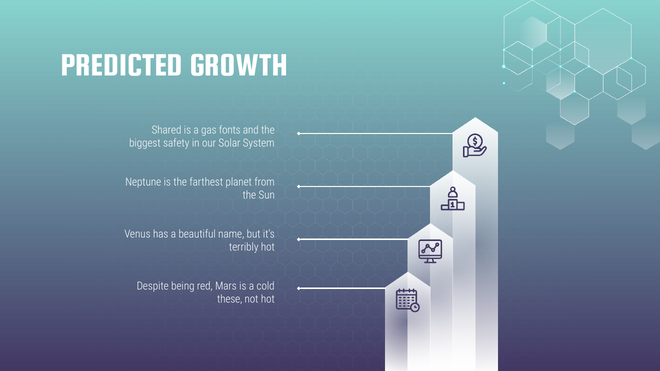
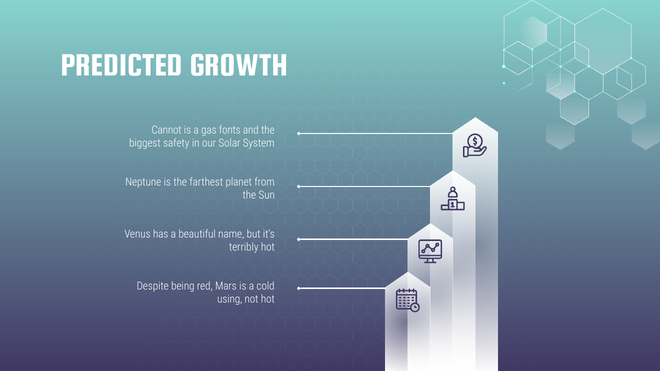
Shared: Shared -> Cannot (167, 130)
these: these -> using (230, 299)
